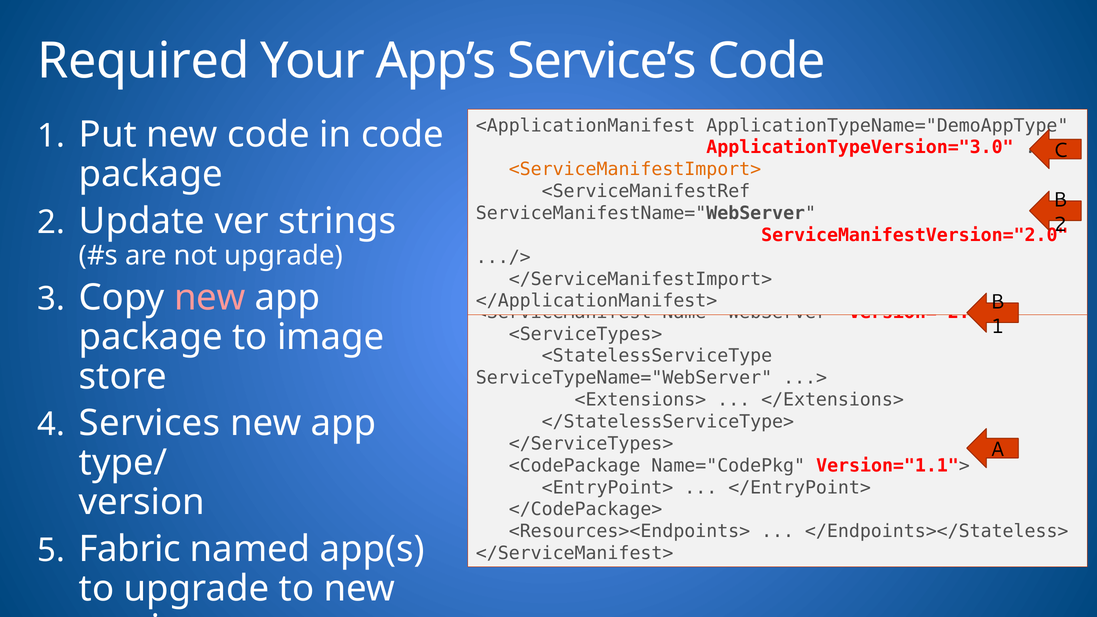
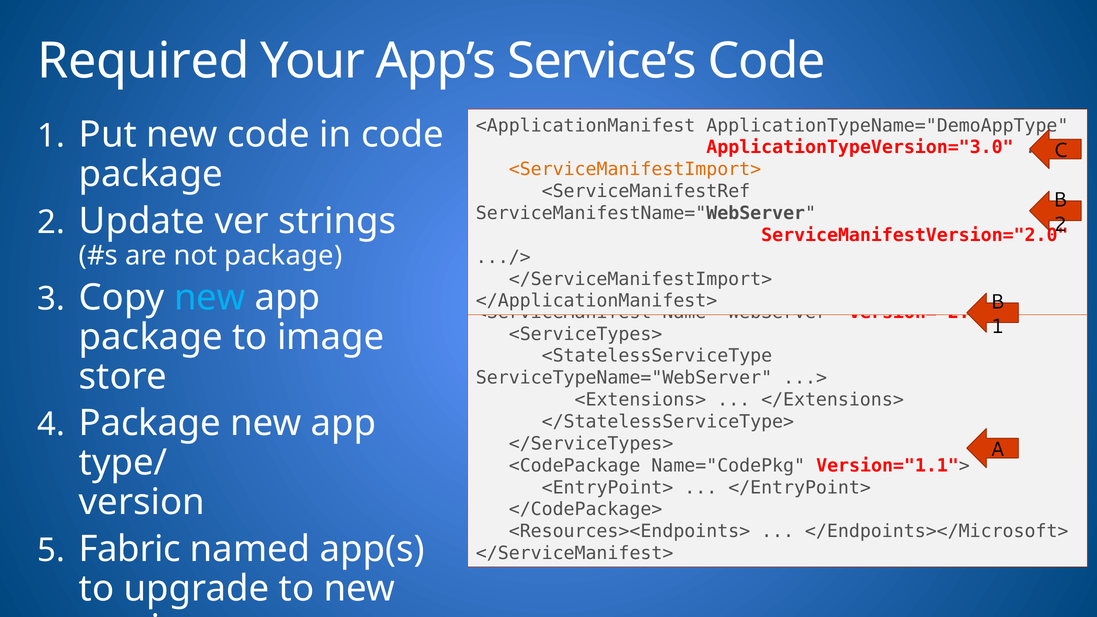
not upgrade: upgrade -> package (283, 256)
new colour: pink -> light blue (210, 298)
Services: Services -> Package (150, 423)
</Endpoints></Stateless>: </Endpoints></Stateless> -> </Endpoints></Microsoft> (937, 531)
